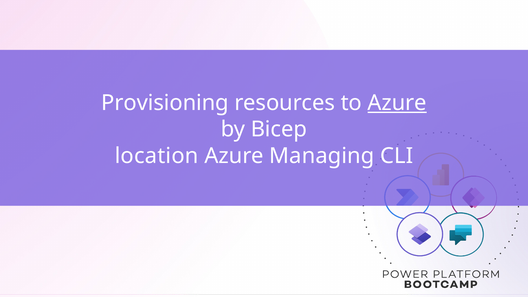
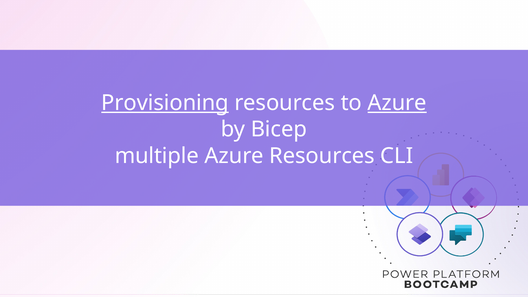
Provisioning underline: none -> present (165, 103)
location: location -> multiple (157, 156)
Azure Managing: Managing -> Resources (322, 156)
